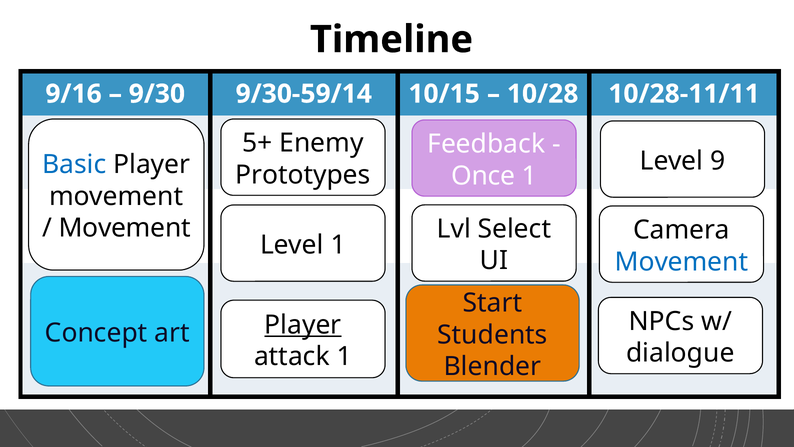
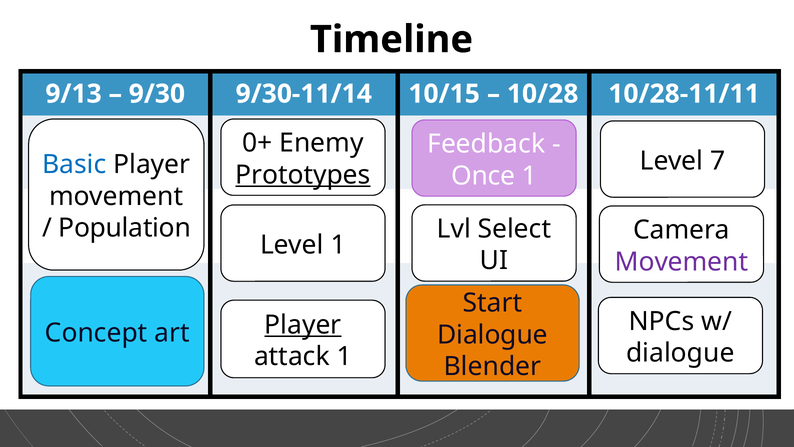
9/16: 9/16 -> 9/13 (74, 94)
9/30-59/14: 9/30-59/14 -> 9/30-11/14 (304, 94)
5+: 5+ -> 0+ (257, 143)
9: 9 -> 7 (718, 161)
Prototypes underline: none -> present (303, 175)
Movement: Movement -> Population (125, 228)
Movement colour: blue -> purple (681, 262)
Students: Students -> Dialogue (493, 335)
